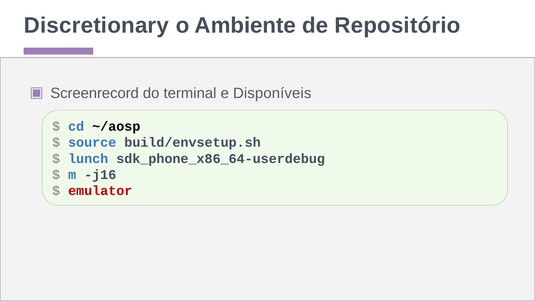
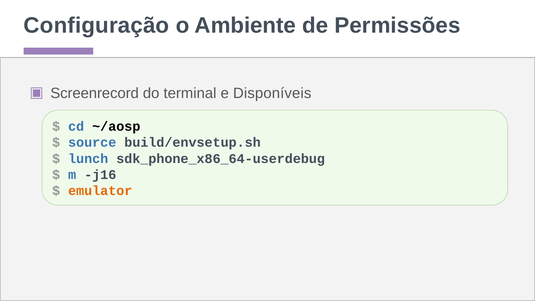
Discretionary: Discretionary -> Configuração (96, 25)
Repositório: Repositório -> Permissões (397, 25)
emulator colour: red -> orange (100, 191)
